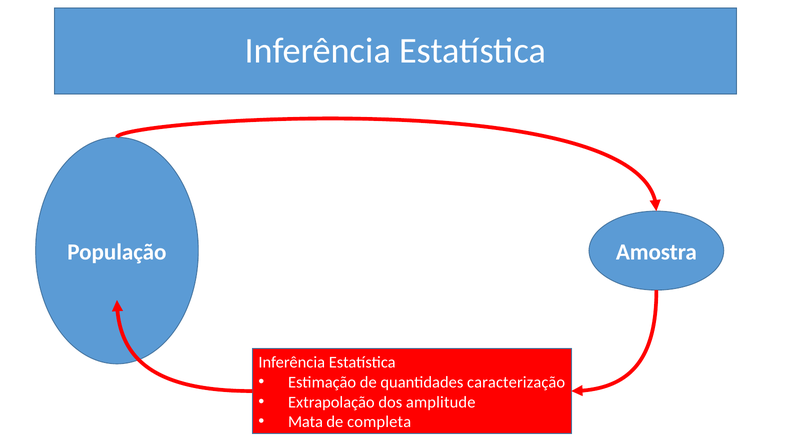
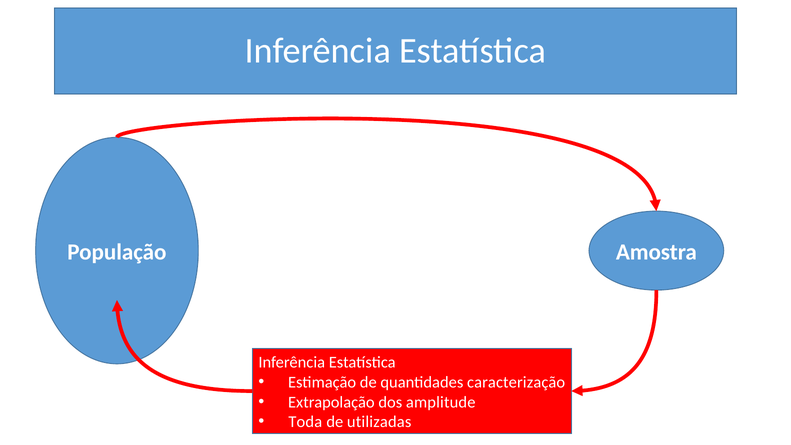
Mata: Mata -> Toda (305, 422)
completa: completa -> utilizadas (379, 422)
